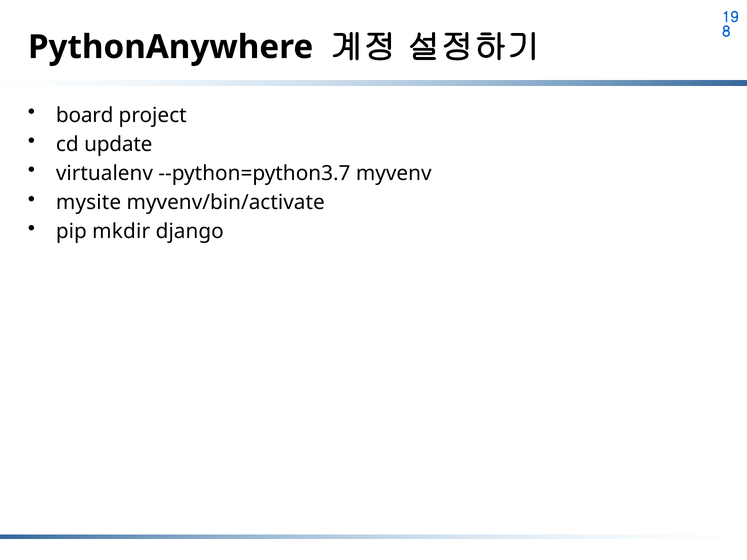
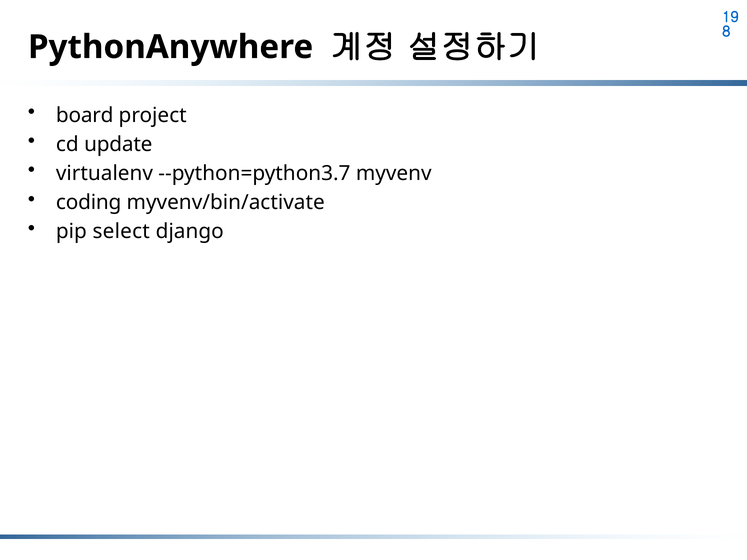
mysite: mysite -> coding (89, 203)
mkdir: mkdir -> select (121, 232)
